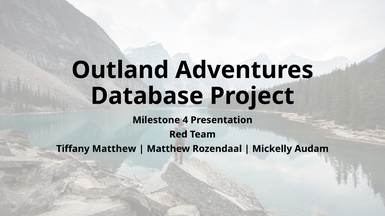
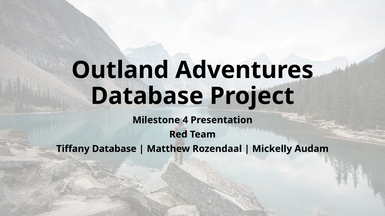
Tiffany Matthew: Matthew -> Database (114, 149)
